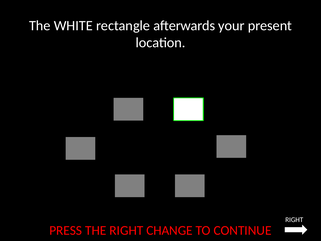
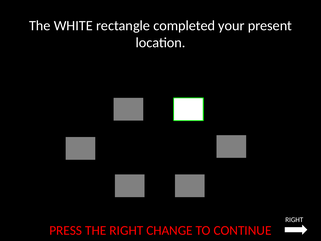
afterwards: afterwards -> completed (184, 26)
